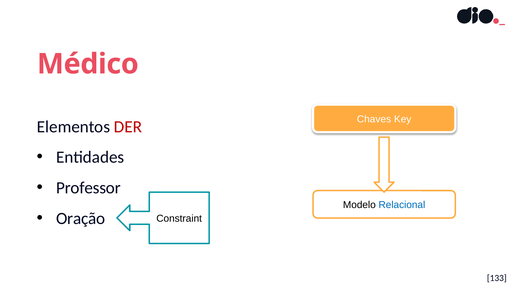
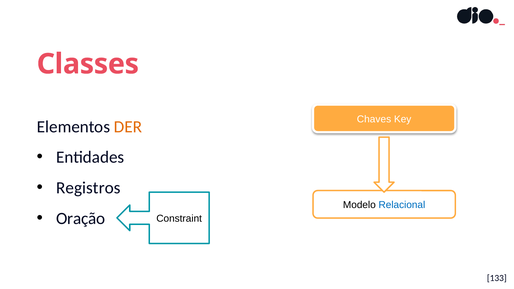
Médico: Médico -> Classes (88, 64)
DER colour: red -> orange (128, 127)
Professor: Professor -> Registros (88, 188)
